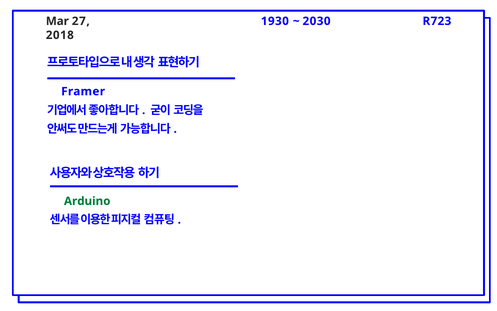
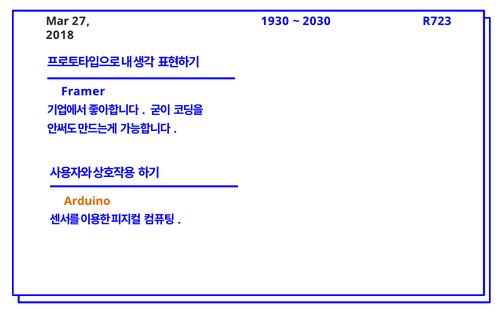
Arduino colour: green -> orange (87, 201)
